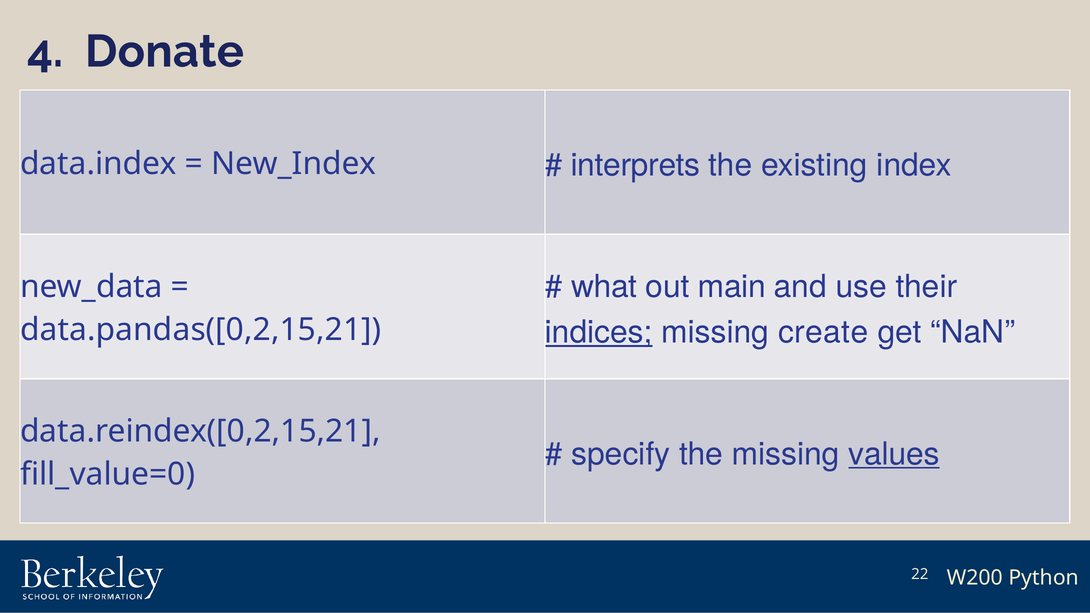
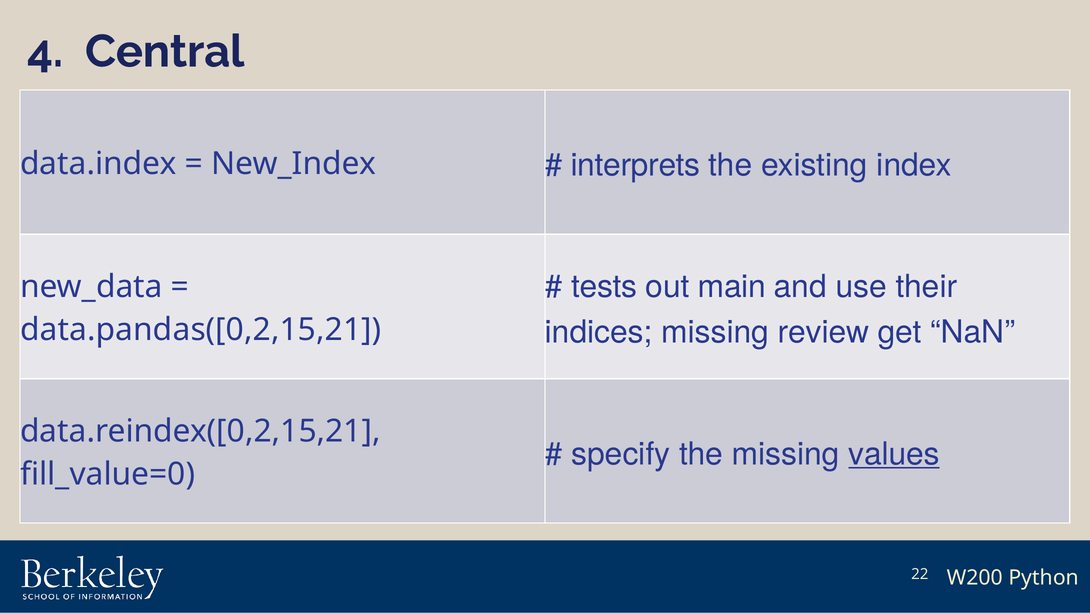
Donate: Donate -> Central (165, 52)
what: what -> tests (604, 287)
indices underline: present -> none (599, 333)
create: create -> review (823, 333)
